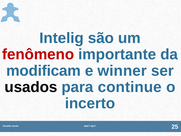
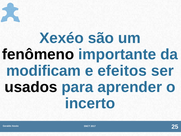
Intelig: Intelig -> Xexéo (62, 38)
fenômeno colour: red -> black (38, 54)
winner: winner -> efeitos (122, 71)
continue: continue -> aprender (130, 87)
